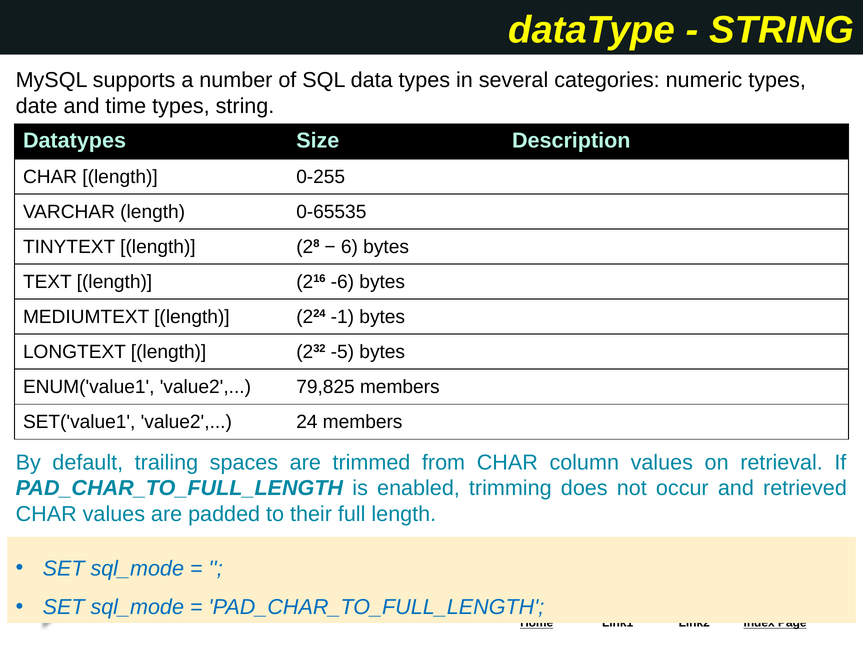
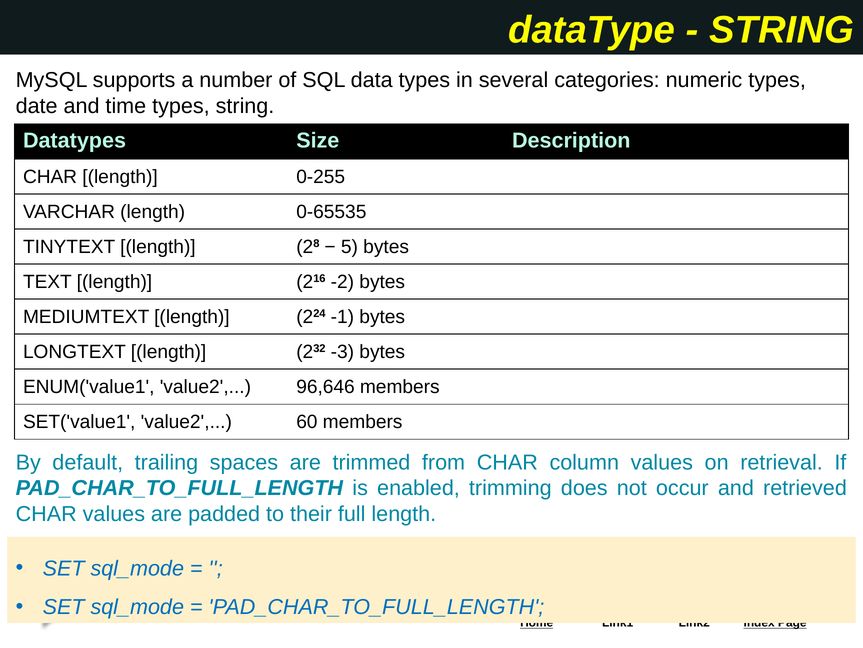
6: 6 -> 5 (349, 246)
-6: -6 -> -2 (342, 281)
-5: -5 -> -3 (342, 351)
79,825: 79,825 -> 96,646 (325, 386)
24: 24 -> 60 (307, 421)
